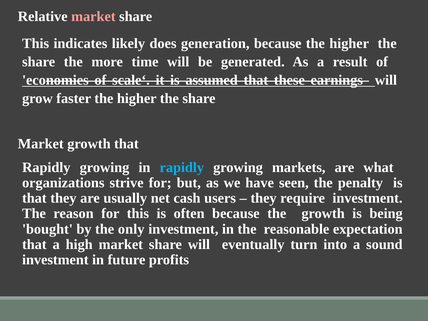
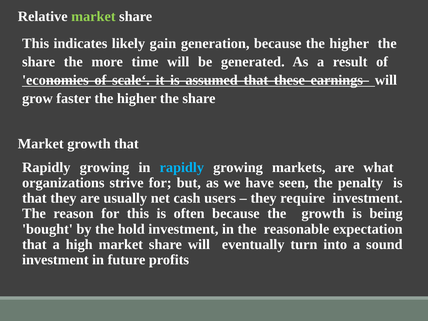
market colour: pink -> light green (93, 17)
does: does -> gain (163, 43)
only: only -> hold (131, 229)
